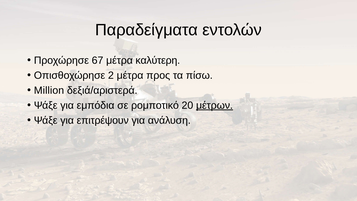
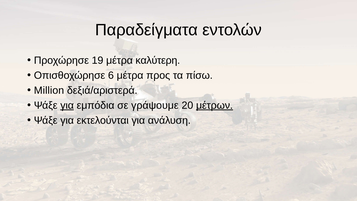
67: 67 -> 19 (98, 60)
2: 2 -> 6 (111, 75)
για underline: none -> present (67, 105)
ρομποτικό: ρομποτικό -> γράψουμε (155, 105)
επιτρέψουν: επιτρέψουν -> εκτελούνται (103, 120)
